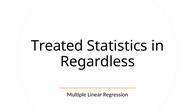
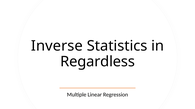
Treated: Treated -> Inverse (57, 46)
